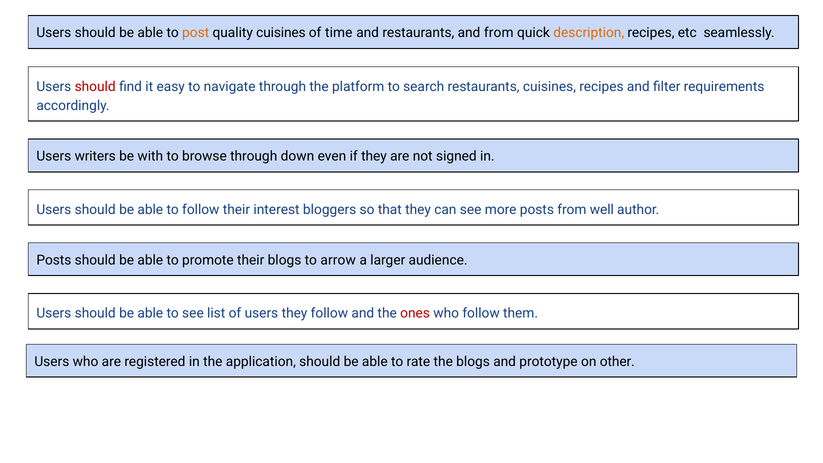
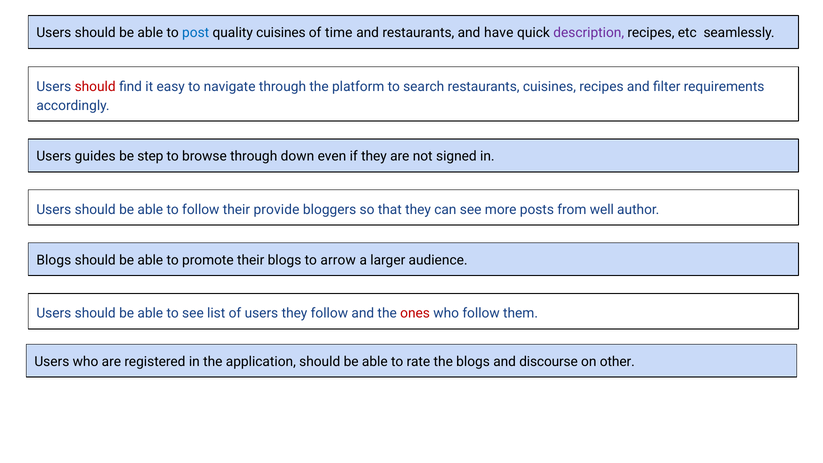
post colour: orange -> blue (196, 33)
and from: from -> have (499, 33)
description colour: orange -> purple (589, 33)
writers: writers -> guides (95, 156)
with: with -> step (150, 156)
interest: interest -> provide (276, 210)
Posts: Posts -> Blogs (54, 260)
prototype: prototype -> discourse (549, 362)
